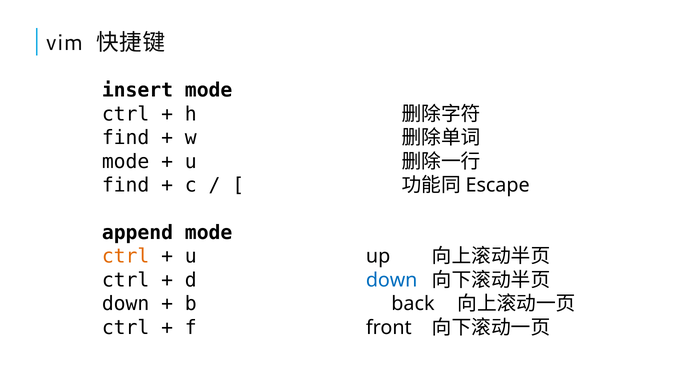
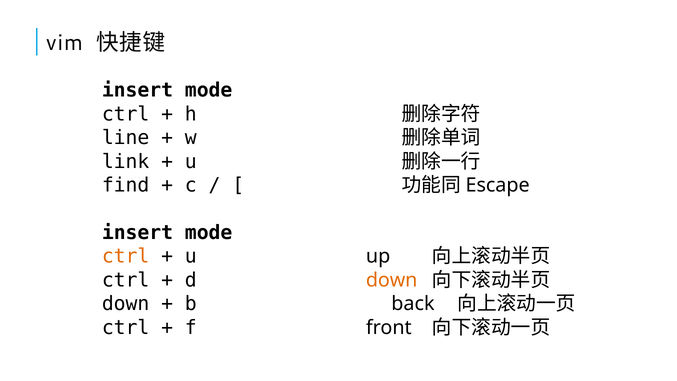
find: find -> line (126, 138)
mode: mode -> link (126, 161)
append: append -> insert (137, 233)
down colour: blue -> orange (392, 280)
